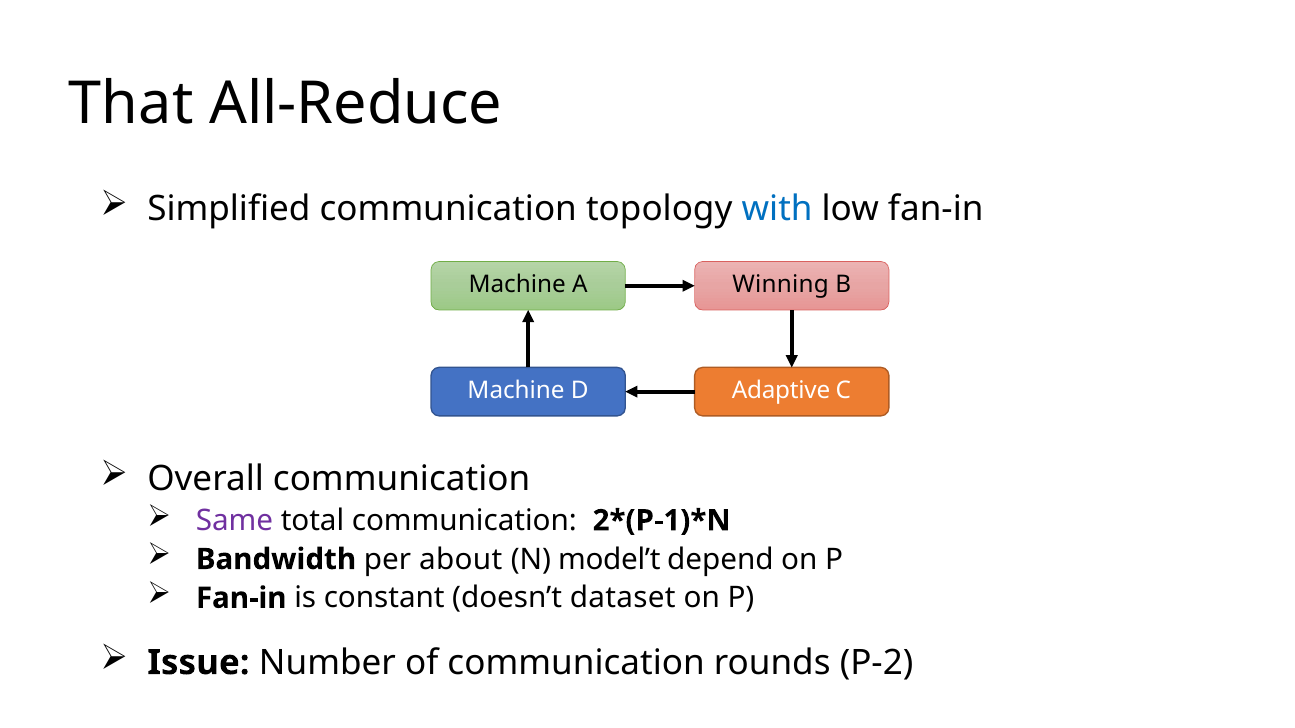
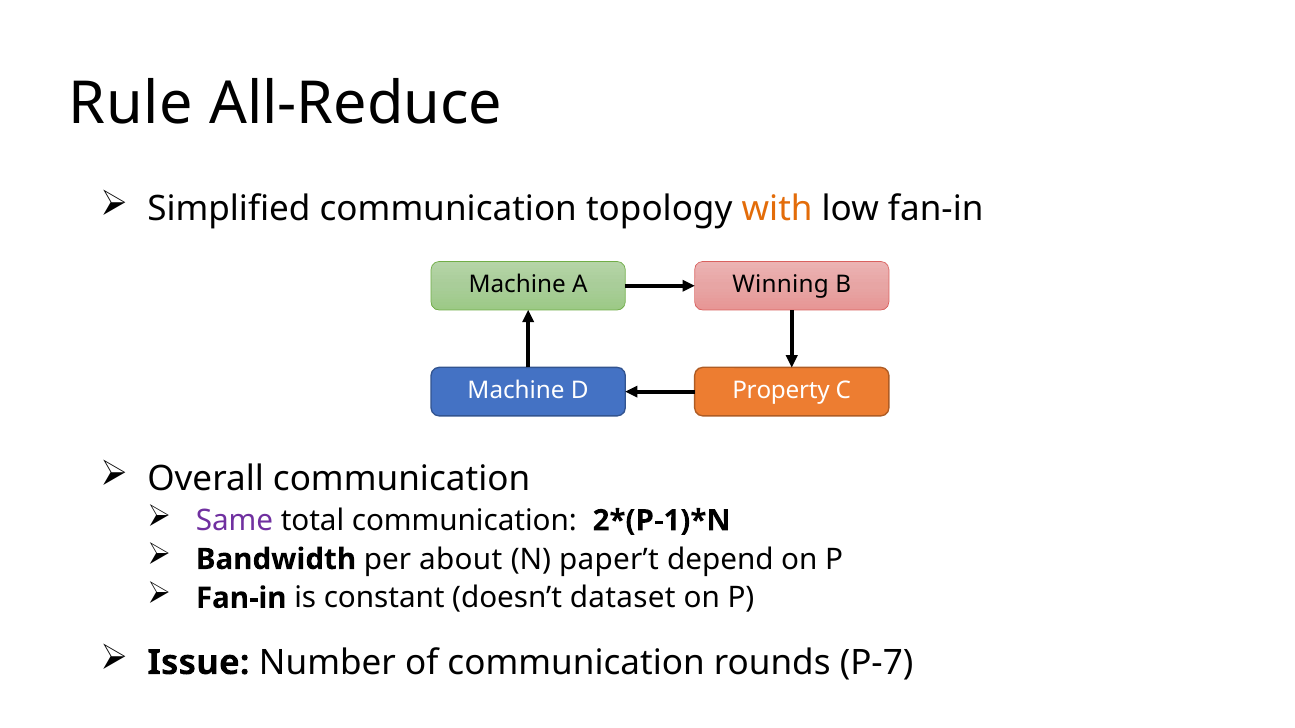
That: That -> Rule (131, 104)
with colour: blue -> orange (777, 209)
Adaptive: Adaptive -> Property (781, 391)
model’t: model’t -> paper’t (609, 560)
P-2: P-2 -> P-7 (877, 663)
